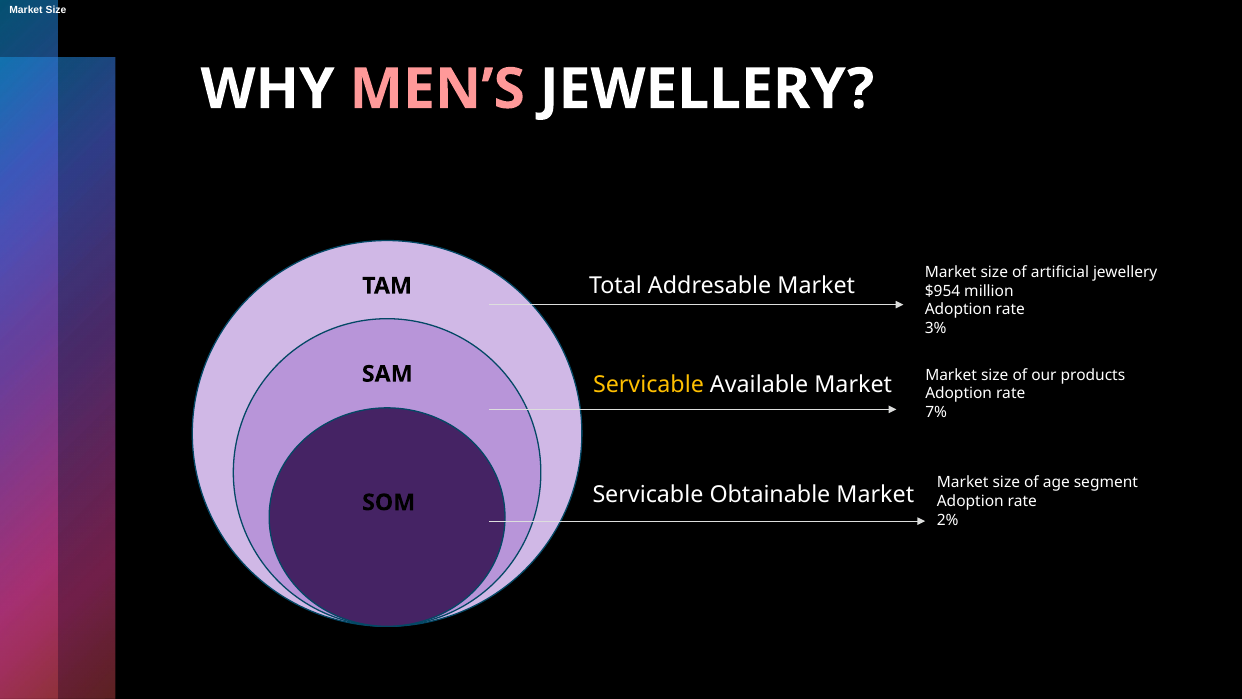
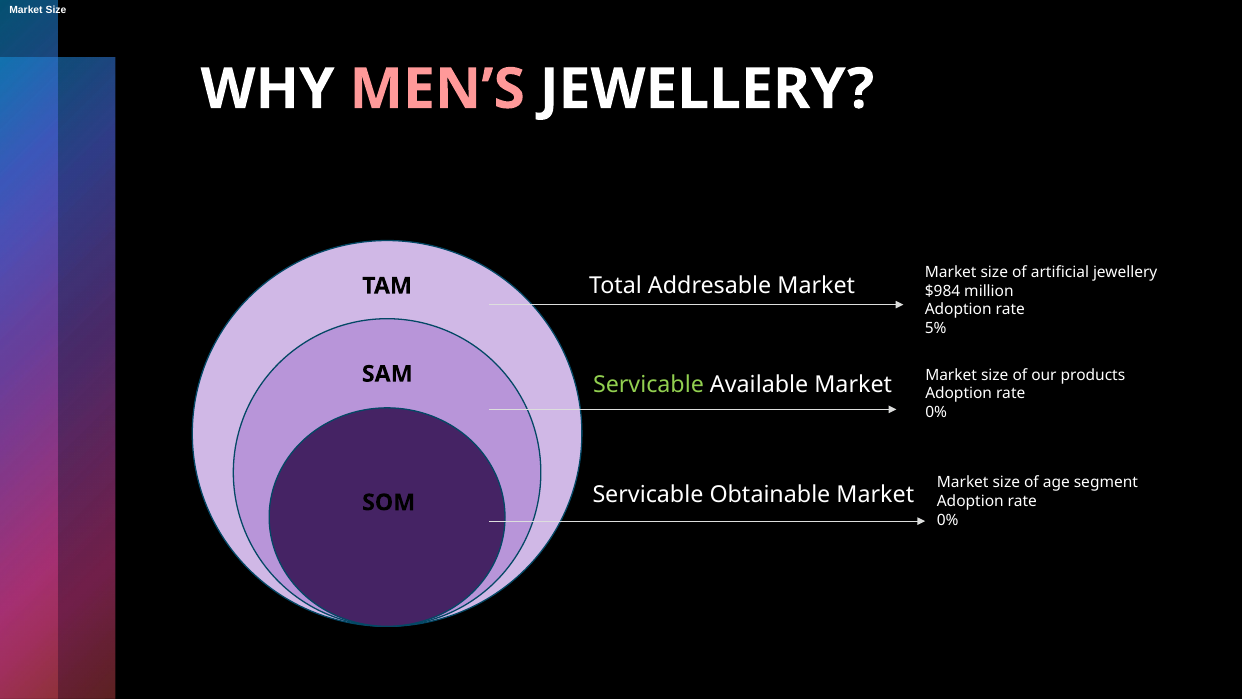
$954: $954 -> $984 (943, 291)
3%: 3% -> 5% (936, 328)
Servicable colour: yellow -> light green (648, 385)
7%: 7% -> 0% (936, 412)
2%: 2% -> 0% (948, 520)
